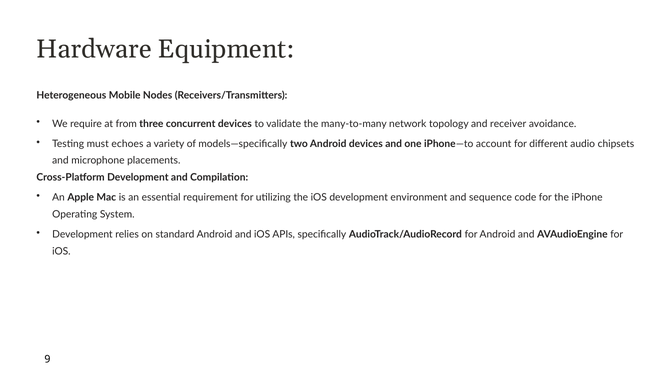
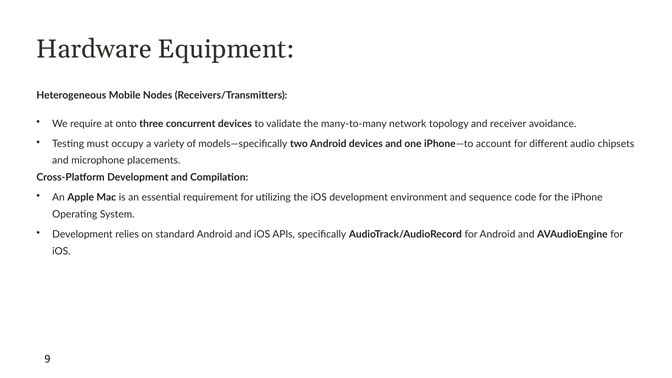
from: from -> onto (126, 124)
echoes: echoes -> occupy (128, 144)
